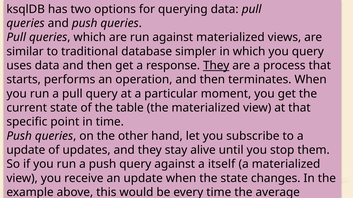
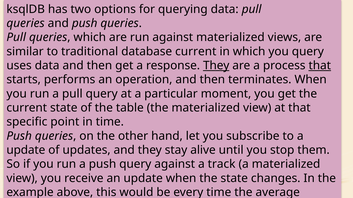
database simpler: simpler -> current (196, 52)
that underline: none -> present (320, 66)
itself: itself -> track (222, 165)
